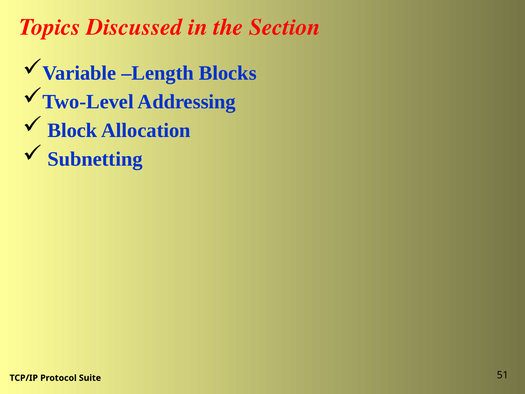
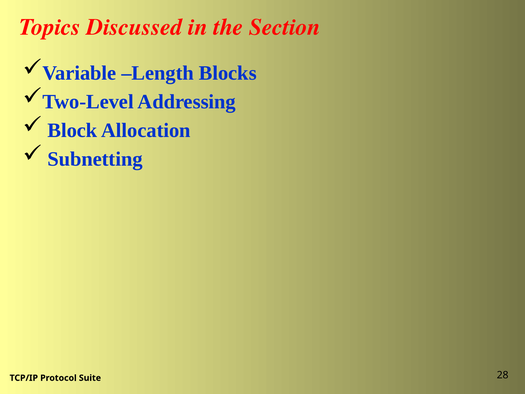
51: 51 -> 28 (503, 375)
